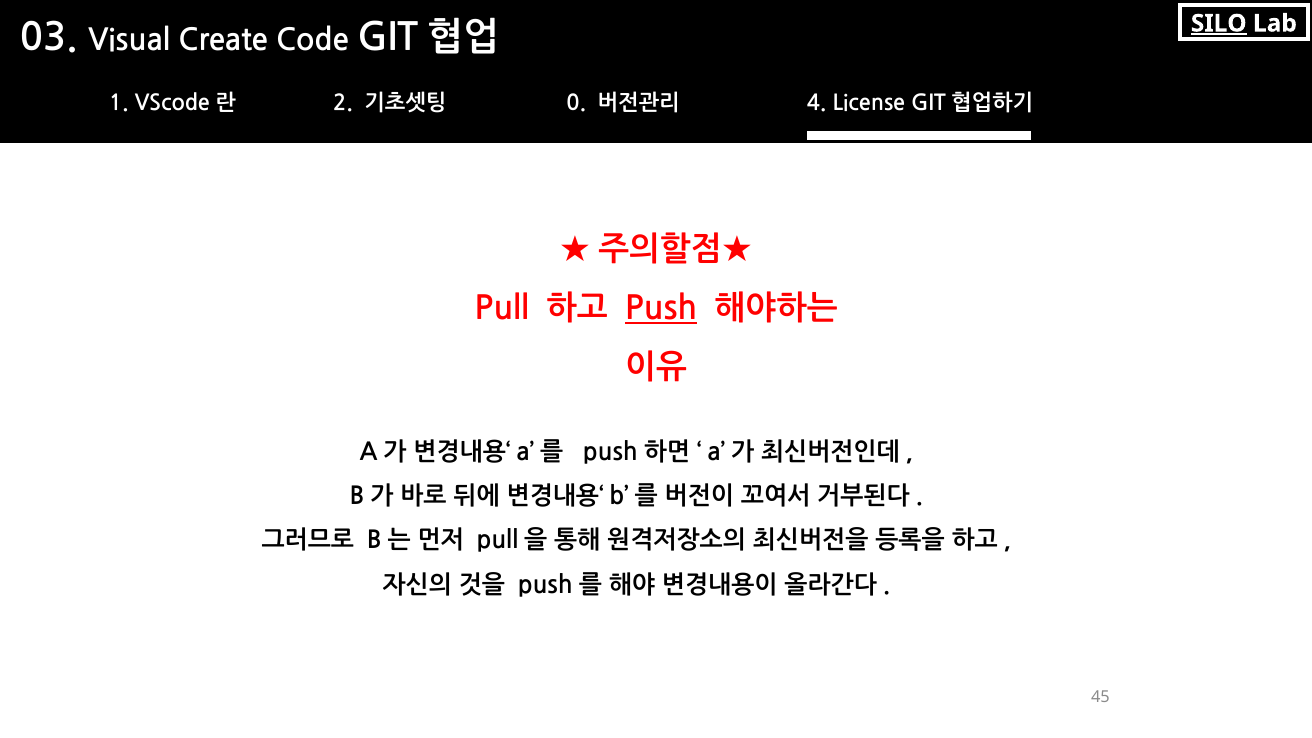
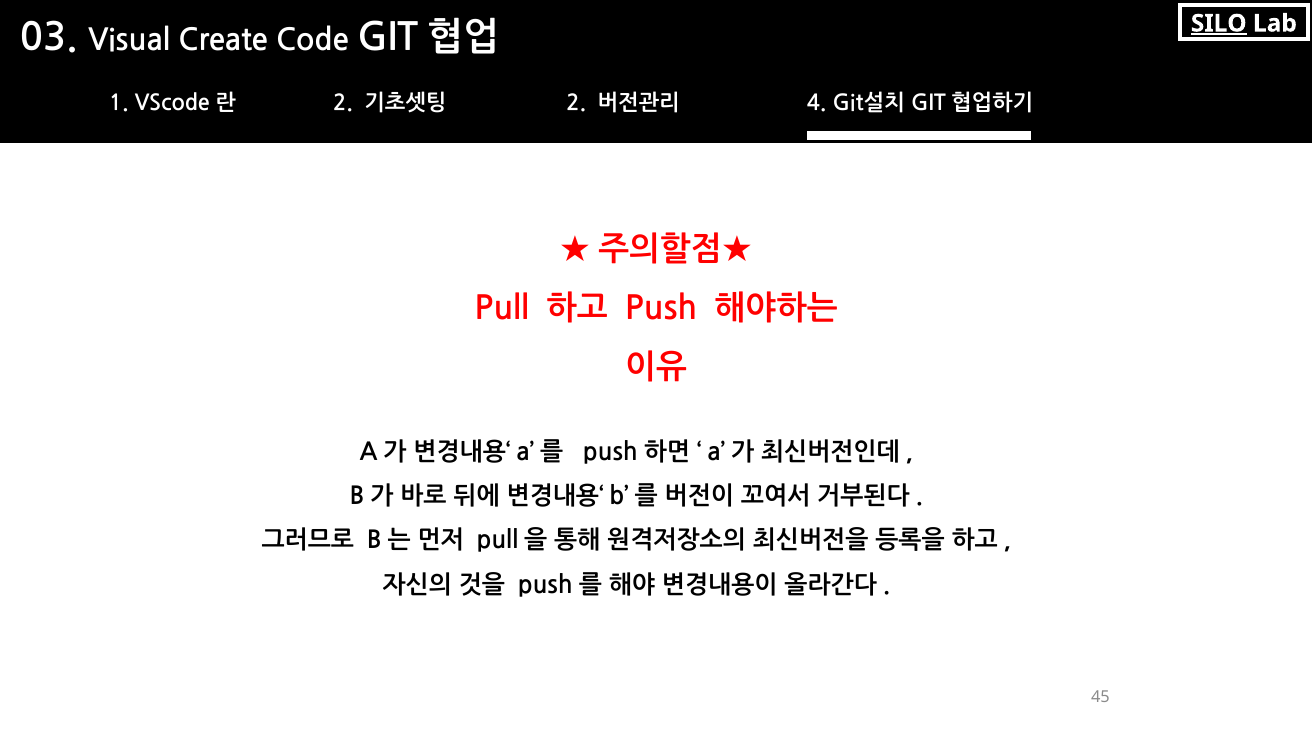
License: License -> Git설치 (869, 103)
0: 0 -> 2 (576, 103)
Push underline: present -> none (661, 309)
